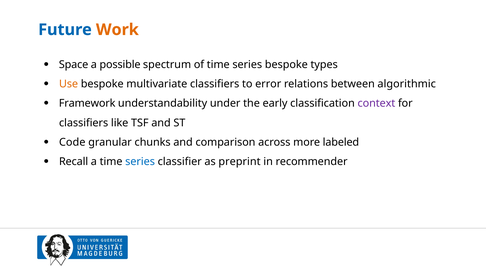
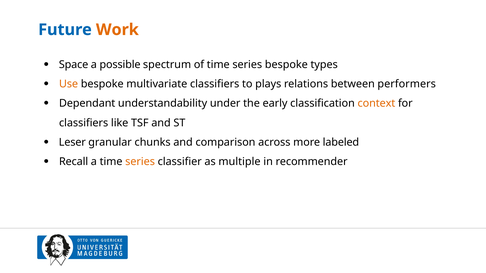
error: error -> plays (268, 84)
algorithmic: algorithmic -> performers (407, 84)
Framework: Framework -> Dependant (87, 104)
context colour: purple -> orange (376, 104)
Code: Code -> Leser (72, 142)
series colour: blue -> orange (140, 162)
preprint: preprint -> multiple (240, 162)
